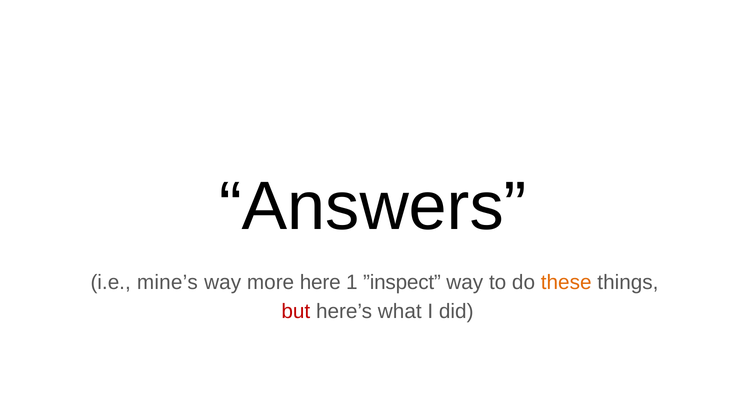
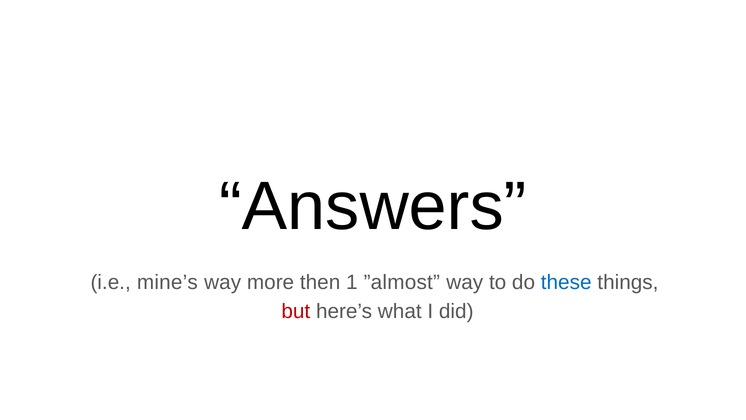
here: here -> then (320, 282)
”inspect: ”inspect -> ”almost (402, 282)
these colour: orange -> blue (566, 282)
